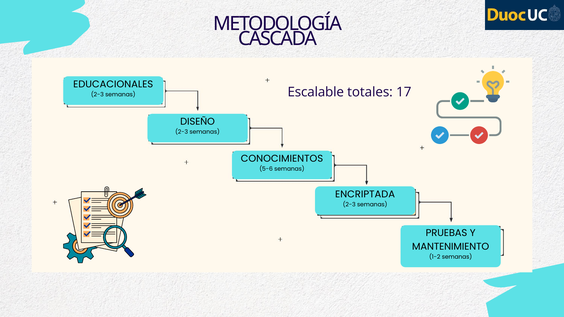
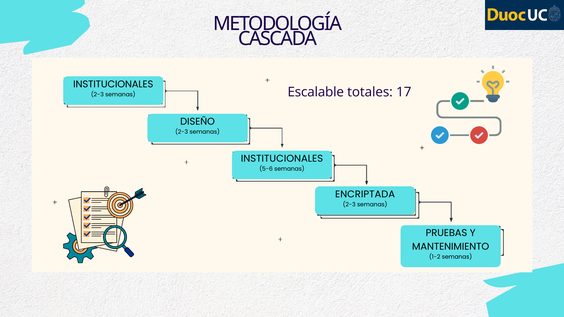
EDUCACIONALES: EDUCACIONALES -> INSTITUCIONALES (113, 84)
CONOCIMIENTOS: CONOCIMIENTOS -> INSTITUCIONALES (282, 159)
